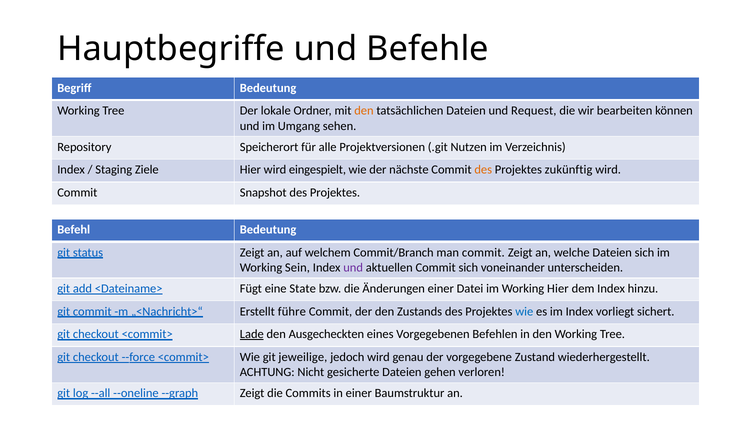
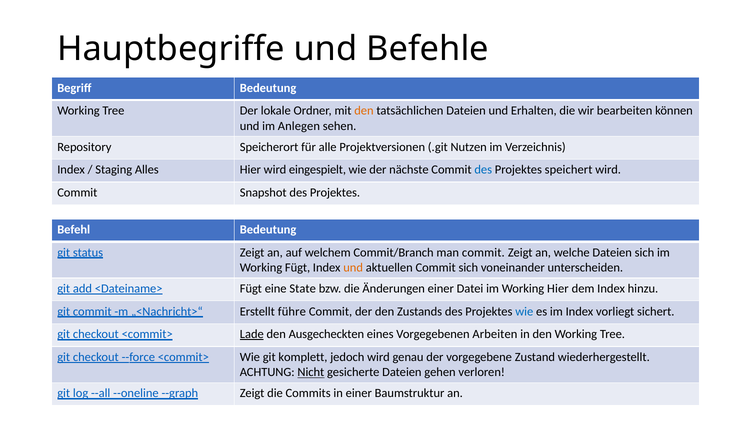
Request: Request -> Erhalten (534, 111)
Umgang: Umgang -> Anlegen (299, 126)
Ziele: Ziele -> Alles (147, 170)
des colour: orange -> blue (483, 170)
zukünftig: zukünftig -> speichert (569, 170)
Working Sein: Sein -> Fügt (298, 268)
und colour: purple -> orange (353, 268)
Befehlen: Befehlen -> Arbeiten (495, 335)
jeweilige: jeweilige -> komplett (303, 357)
Nicht underline: none -> present (311, 373)
